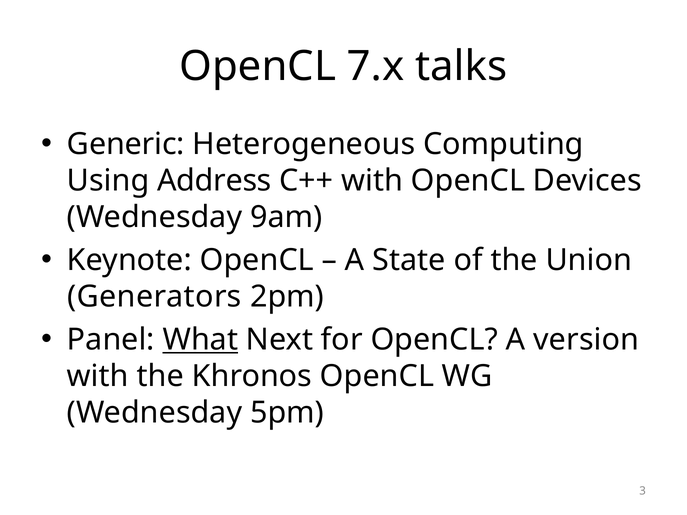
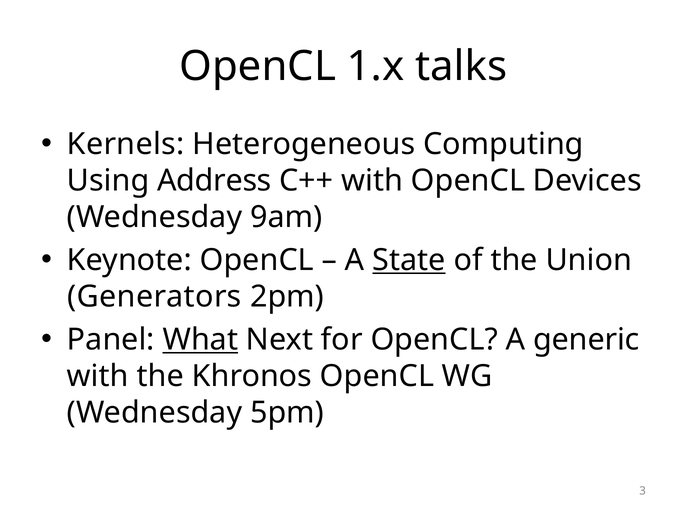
7.x: 7.x -> 1.x (376, 67)
Generic: Generic -> Kernels (126, 144)
State underline: none -> present (409, 260)
version: version -> generic (586, 340)
